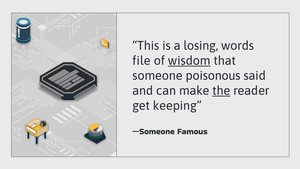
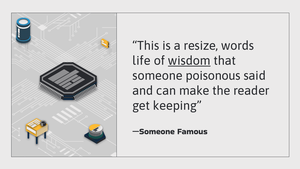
losing: losing -> resize (201, 46)
file: file -> life (142, 61)
the underline: present -> none (221, 91)
